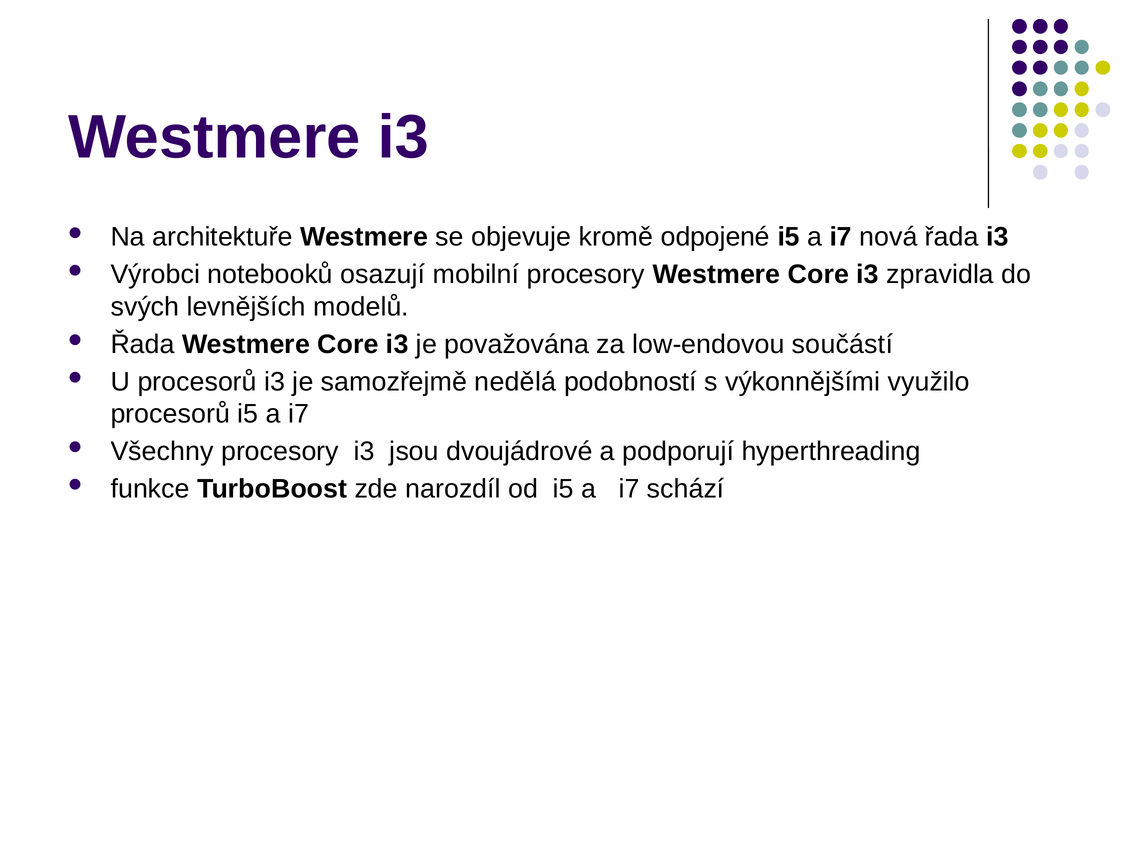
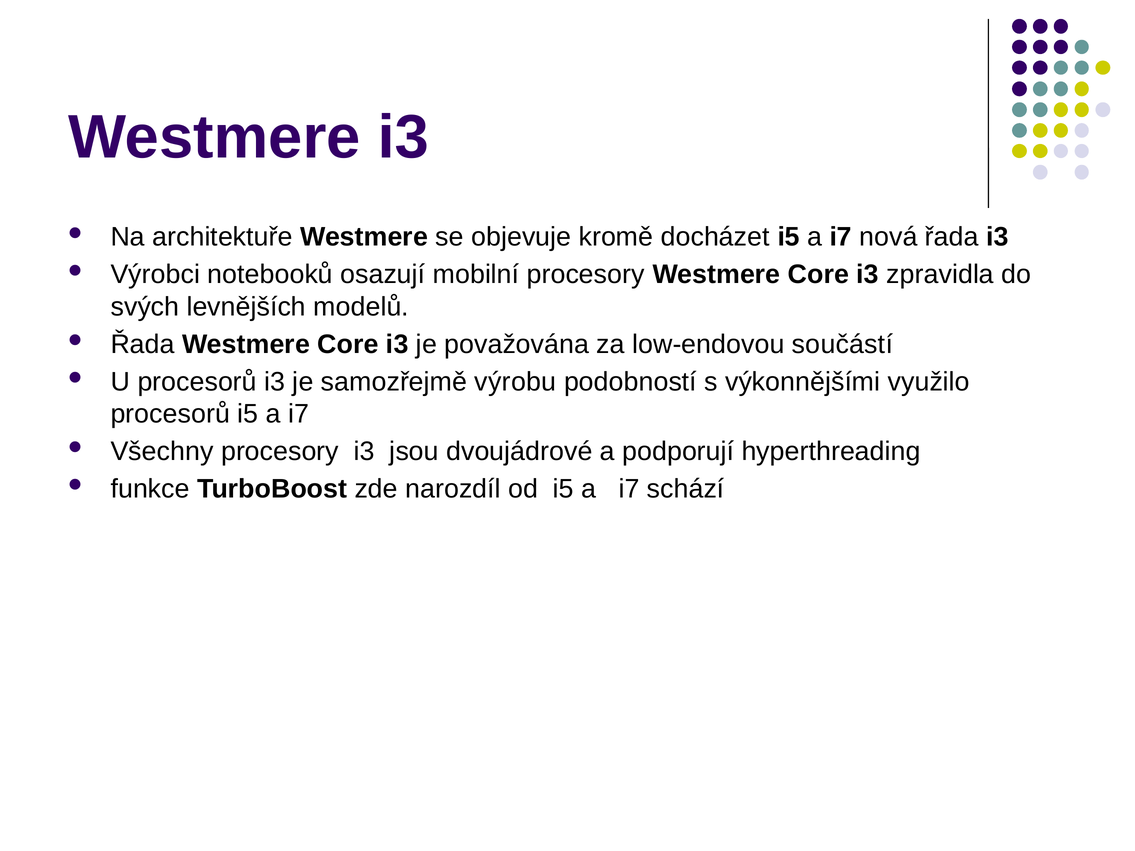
odpojené: odpojené -> docházet (715, 237)
nedělá: nedělá -> výrobu (515, 382)
